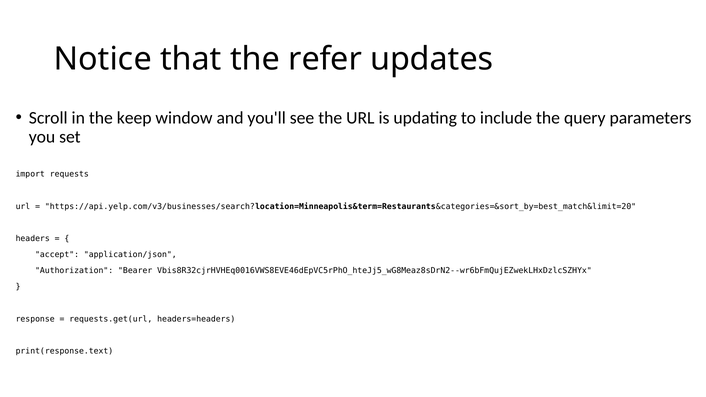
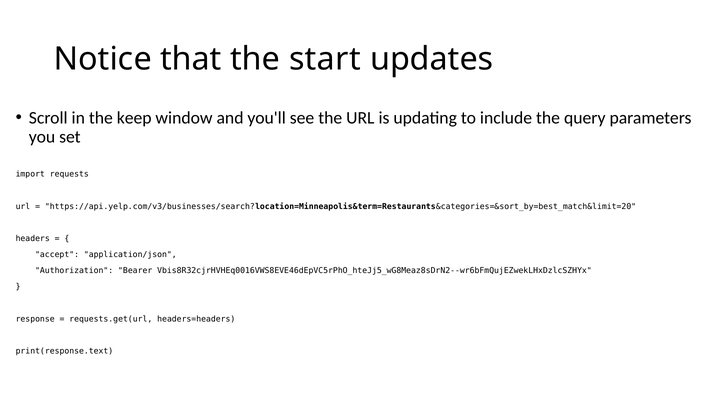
refer: refer -> start (325, 59)
